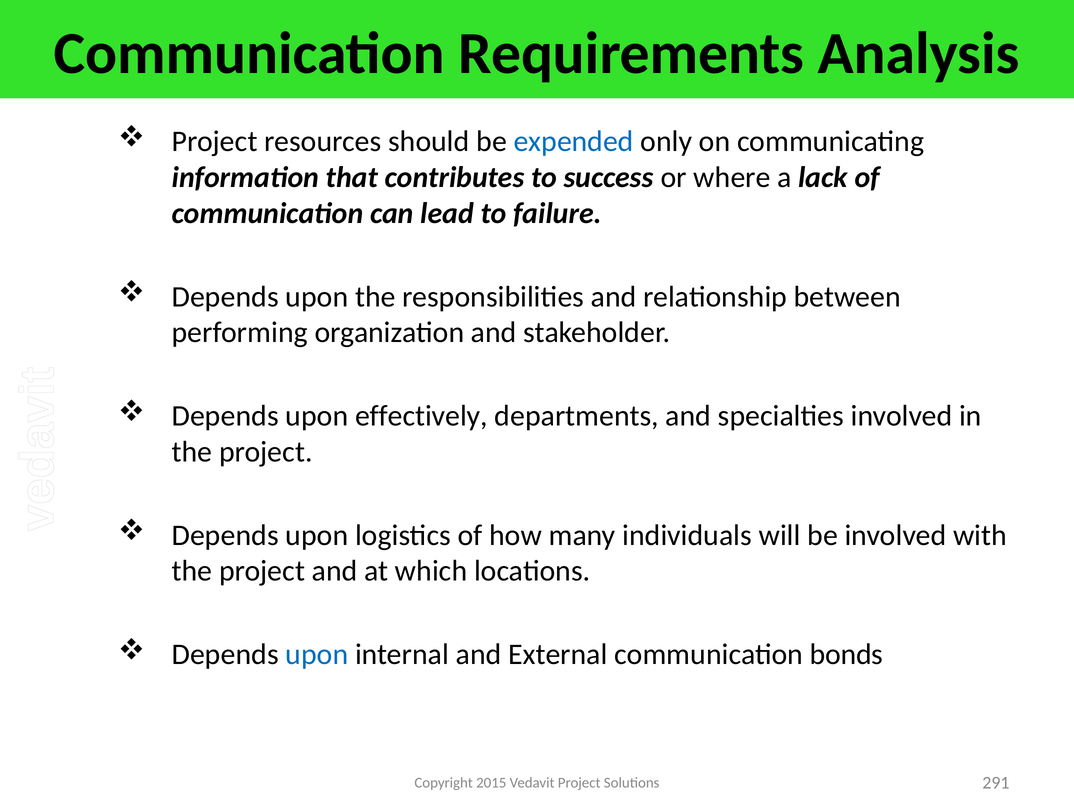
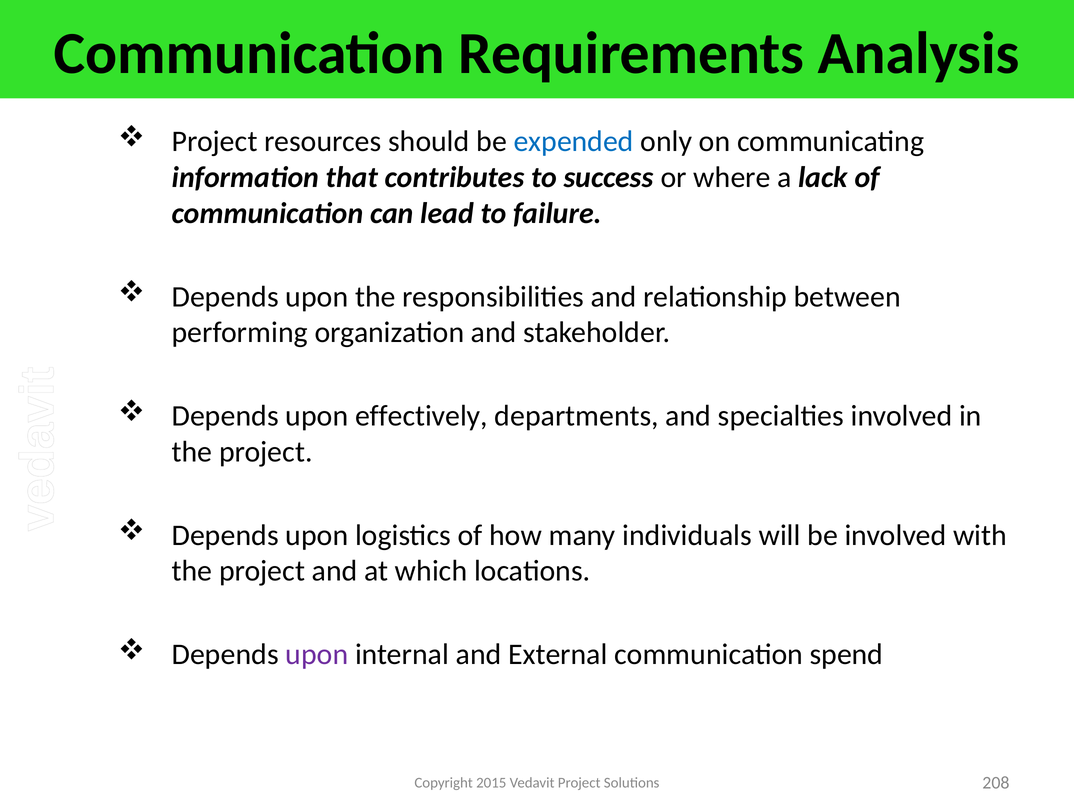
upon colour: blue -> purple (317, 655)
bonds: bonds -> spend (846, 655)
291: 291 -> 208 (996, 784)
